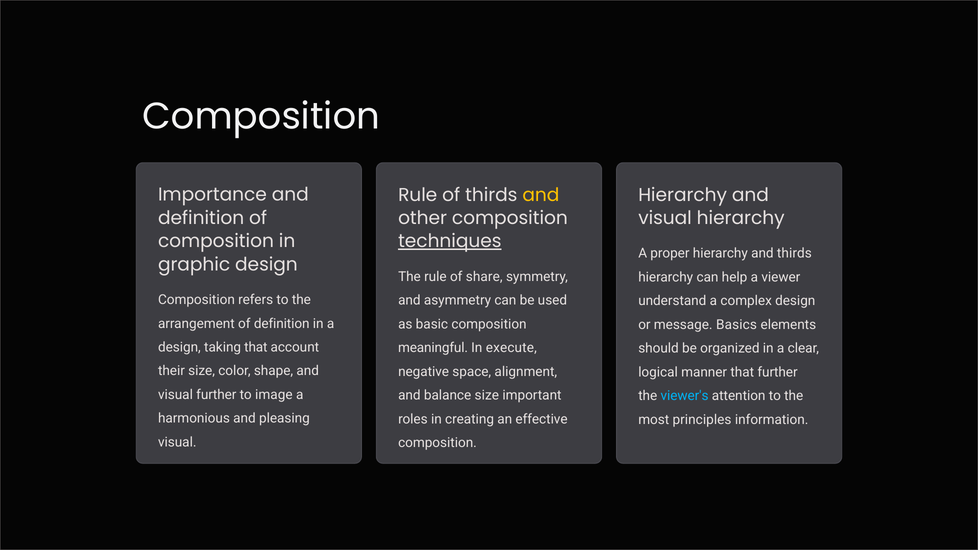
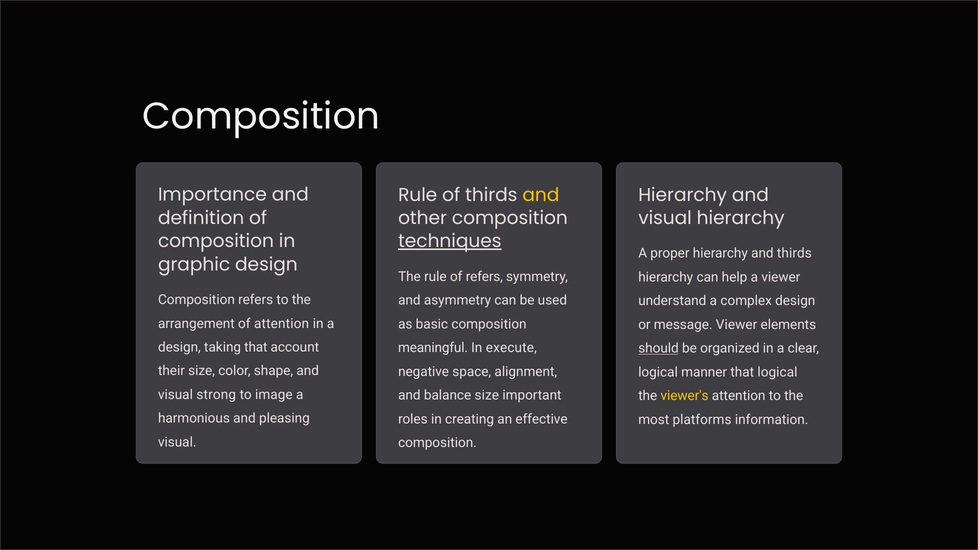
of share: share -> refers (484, 277)
of definition: definition -> attention (282, 324)
message Basics: Basics -> Viewer (737, 325)
should underline: none -> present (659, 348)
that further: further -> logical (777, 372)
visual further: further -> strong (216, 395)
viewer's colour: light blue -> yellow (685, 396)
principles: principles -> platforms (702, 420)
